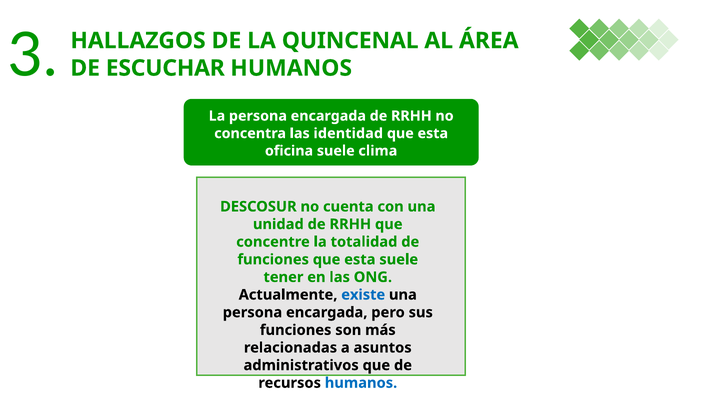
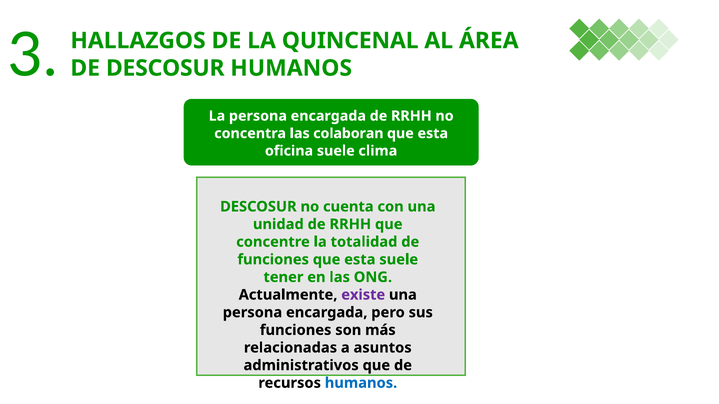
DE ESCUCHAR: ESCUCHAR -> DESCOSUR (165, 68)
identidad: identidad -> colaboran (348, 134)
existe colour: blue -> purple (363, 295)
